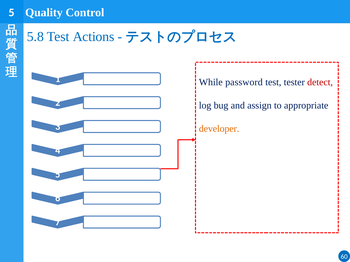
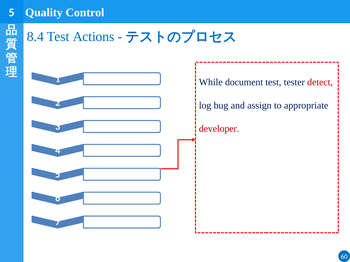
5.8: 5.8 -> 8.4 (35, 37)
password: password -> document (244, 82)
developer colour: orange -> red (219, 129)
